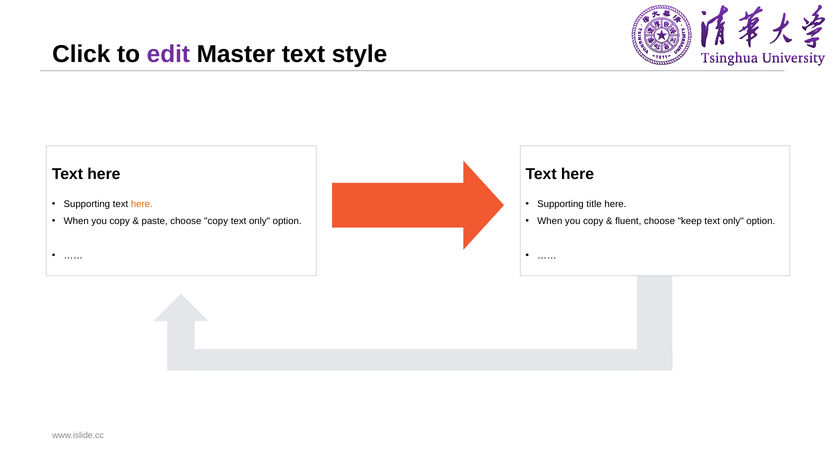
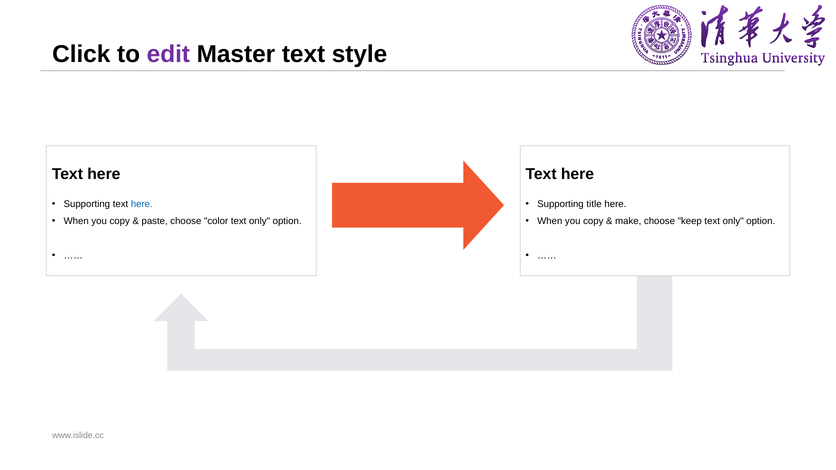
here colour: orange -> blue (142, 204)
choose copy: copy -> color (216, 221)
fluent: fluent -> make (628, 221)
